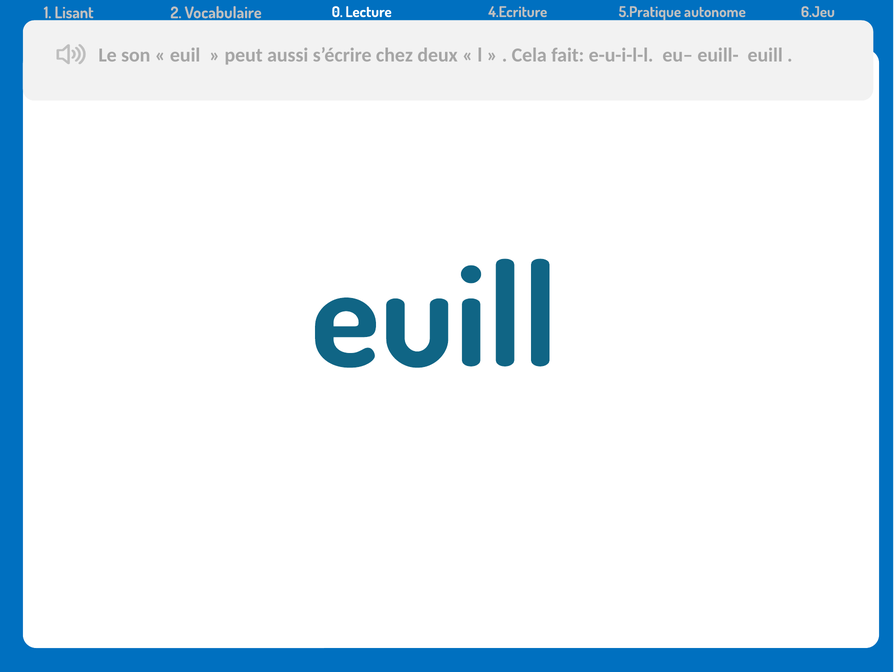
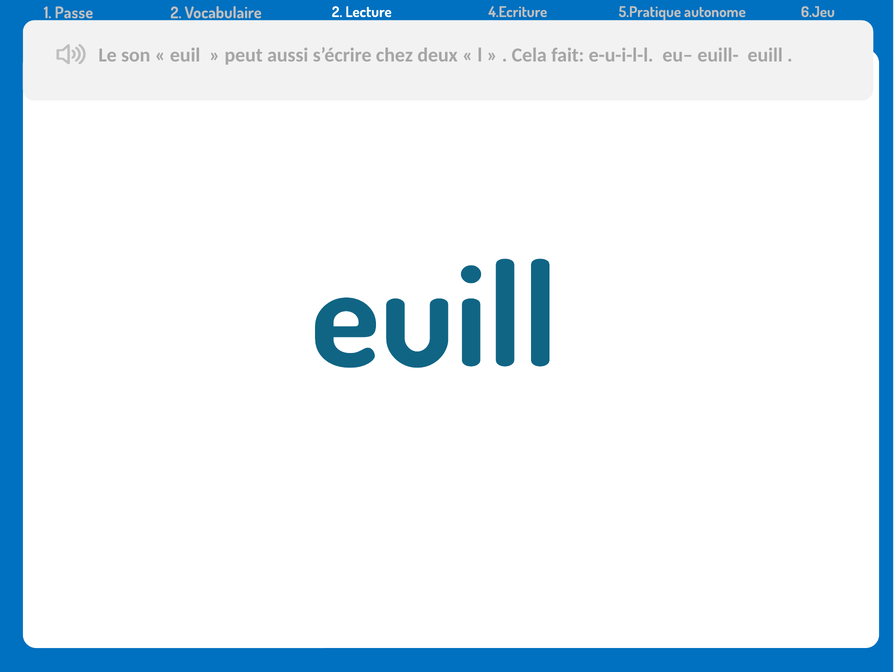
Lisant: Lisant -> Passe (74, 13)
Vocabulaire 0: 0 -> 2 (337, 12)
